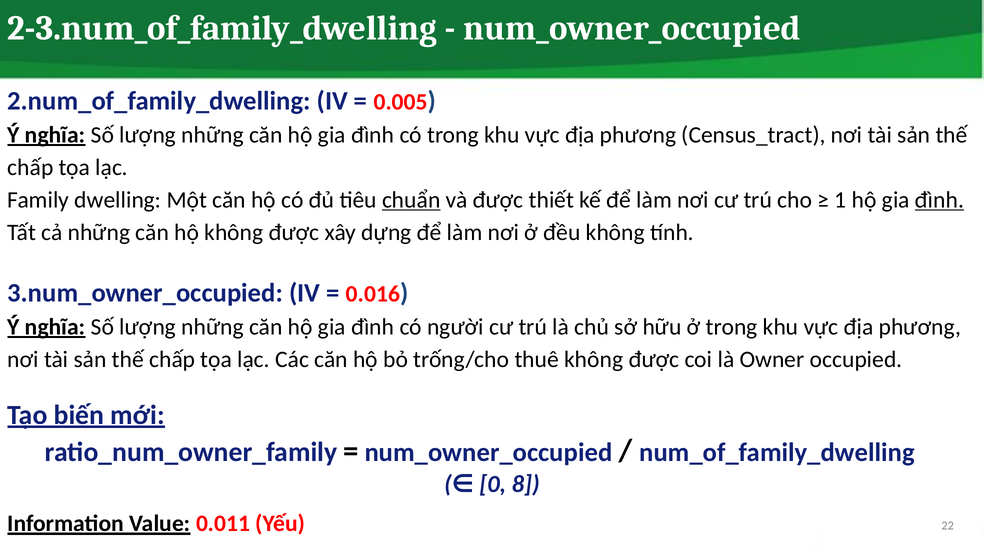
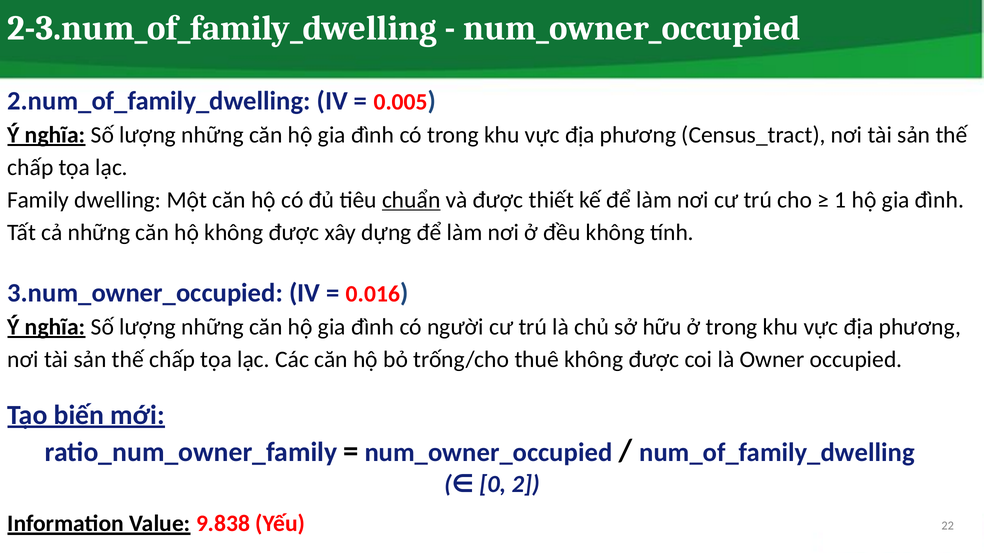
đình underline: present -> none (940, 200)
8: 8 -> 2 (526, 485)
0.011: 0.011 -> 9.838 (223, 524)
